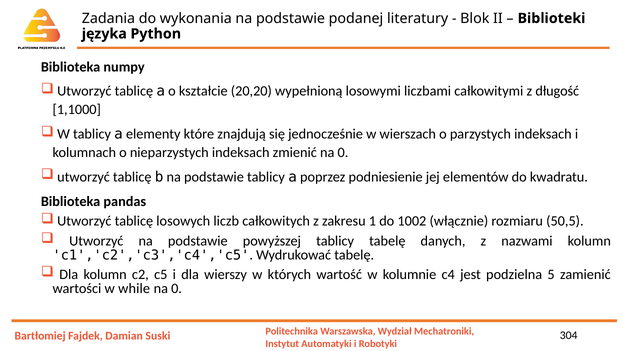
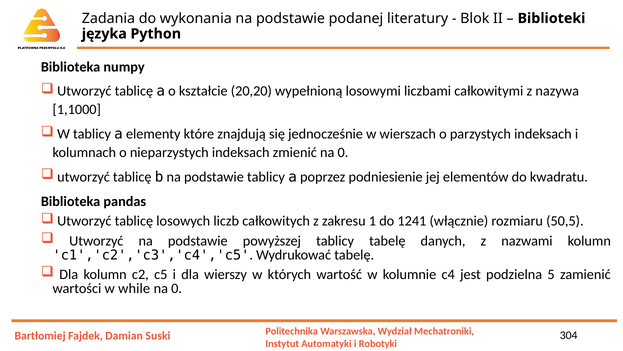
długość: długość -> nazywa (557, 91)
1002: 1002 -> 1241 (412, 221)
